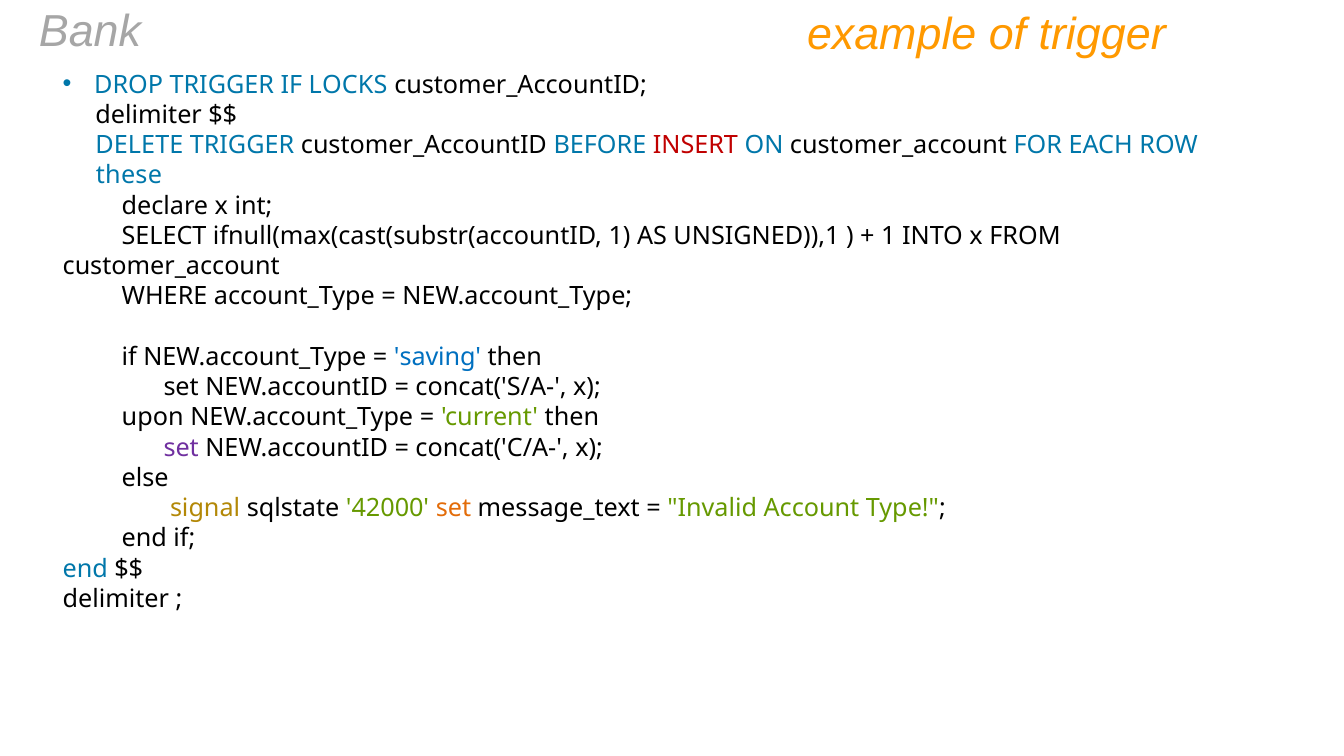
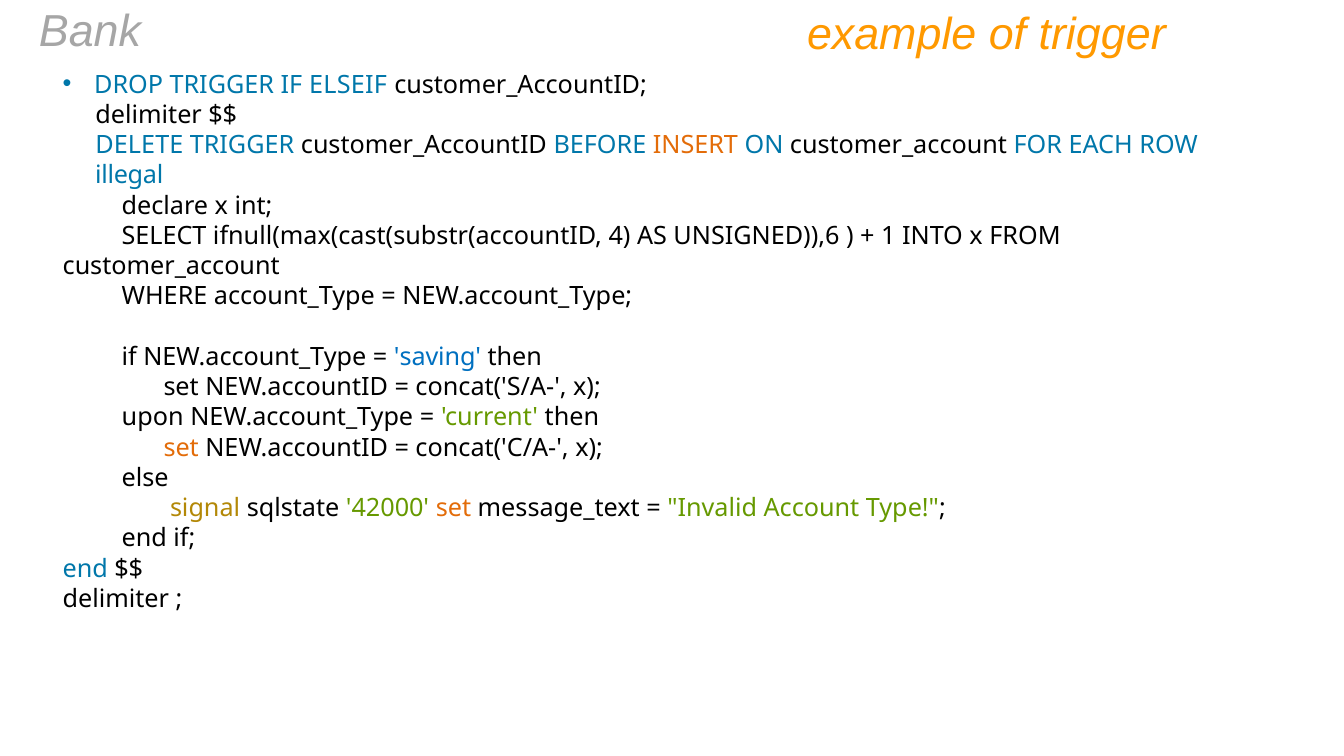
LOCKS: LOCKS -> ELSEIF (348, 85)
INSERT colour: red -> orange (695, 145)
these: these -> illegal (129, 176)
ifnull(max(cast(substr(accountID 1: 1 -> 4 (619, 236)
UNSIGNED)),1: UNSIGNED)),1 -> UNSIGNED)),6 (756, 236)
set colour: purple -> orange (181, 448)
